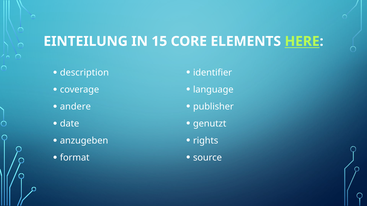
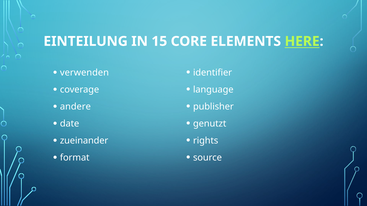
description: description -> verwenden (84, 73)
anzugeben: anzugeben -> zueinander (84, 141)
